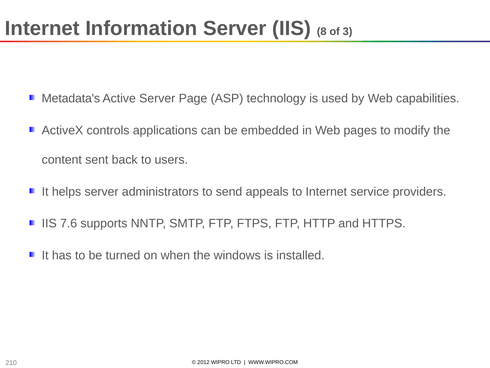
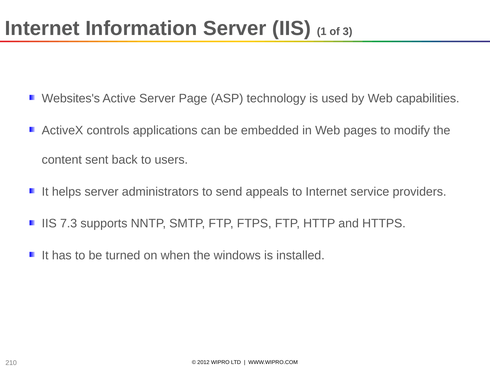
8: 8 -> 1 (322, 32)
Metadata's: Metadata's -> Websites's (71, 98)
7.6: 7.6 -> 7.3 (69, 223)
